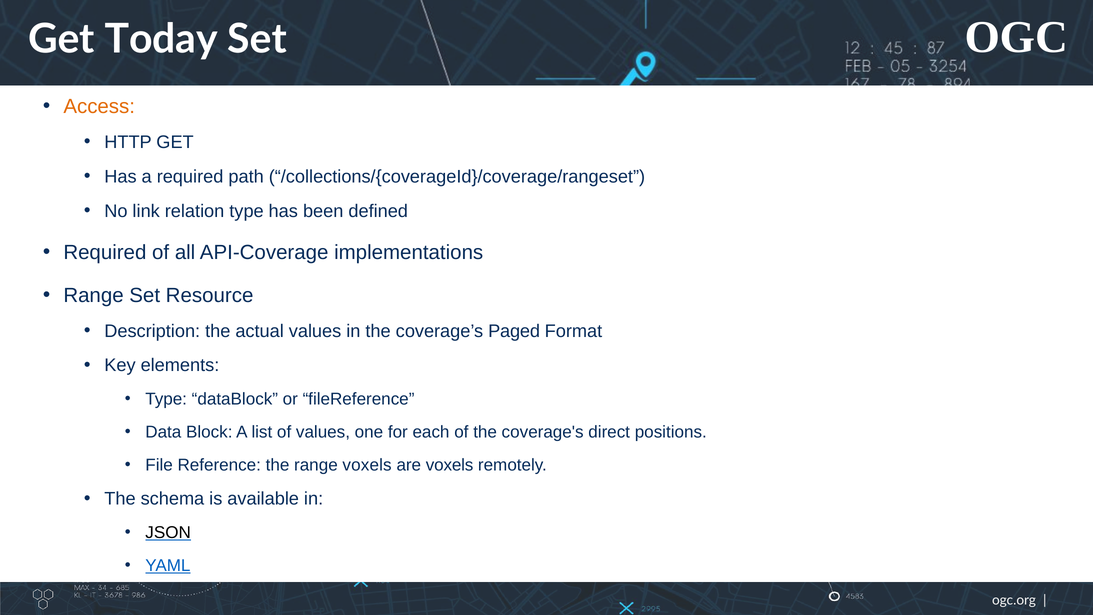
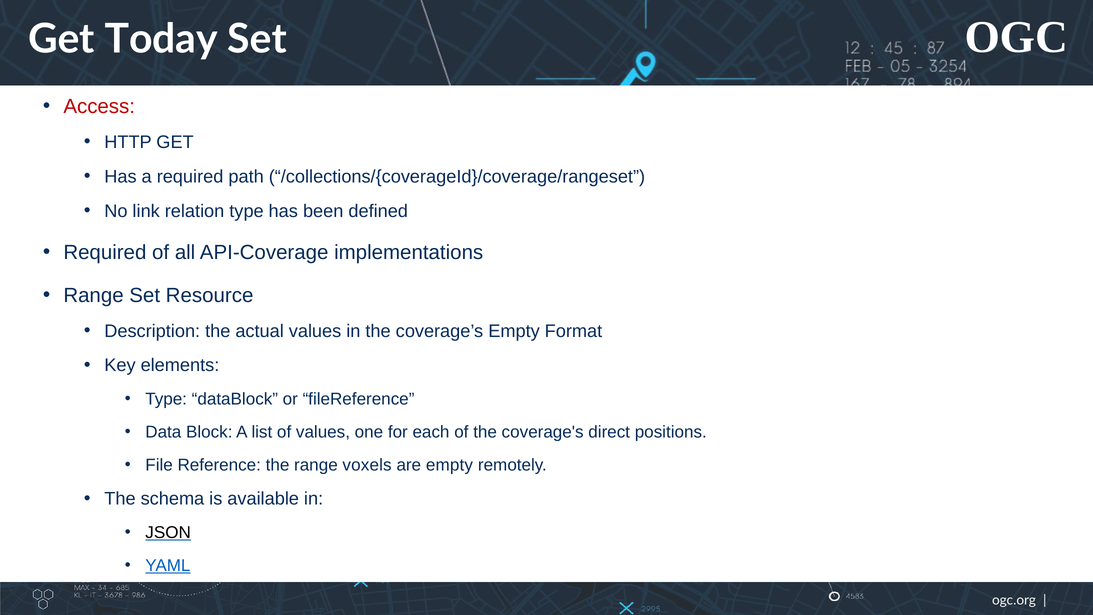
Access colour: orange -> red (99, 107)
coverage’s Paged: Paged -> Empty (514, 331)
are voxels: voxels -> empty (449, 465)
